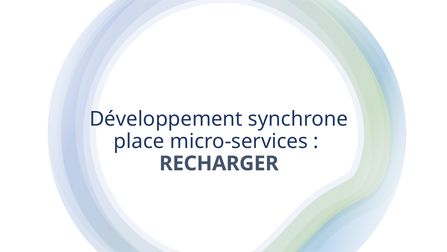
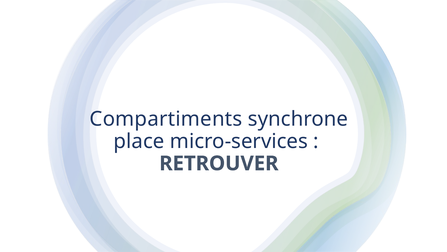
Développement: Développement -> Compartiments (166, 119)
RECHARGER: RECHARGER -> RETROUVER (219, 163)
